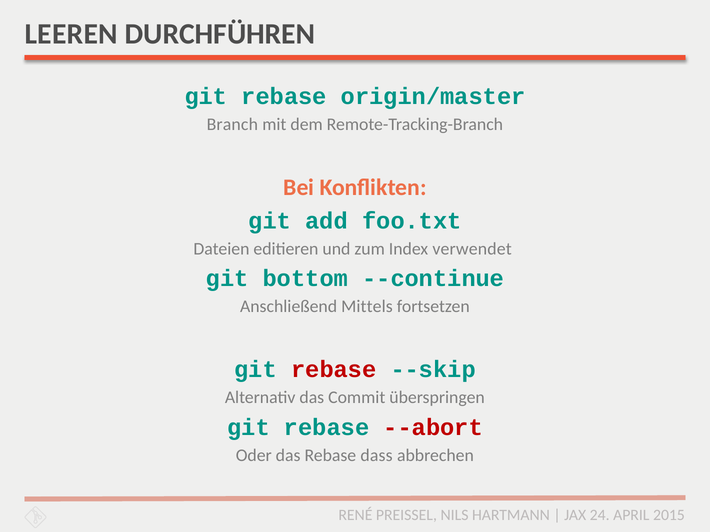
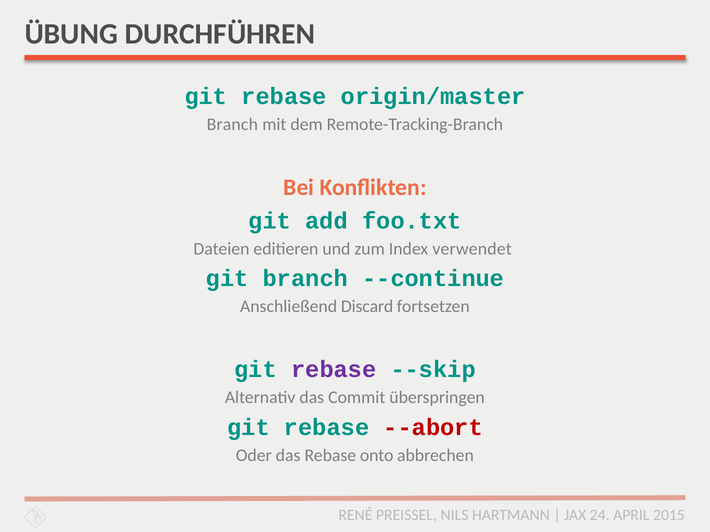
LEEREN: LEEREN -> ÜBUNG (71, 34)
git bottom: bottom -> branch (305, 279)
Mittels: Mittels -> Discard (367, 307)
rebase colour: red -> purple (334, 370)
dass: dass -> onto (377, 456)
